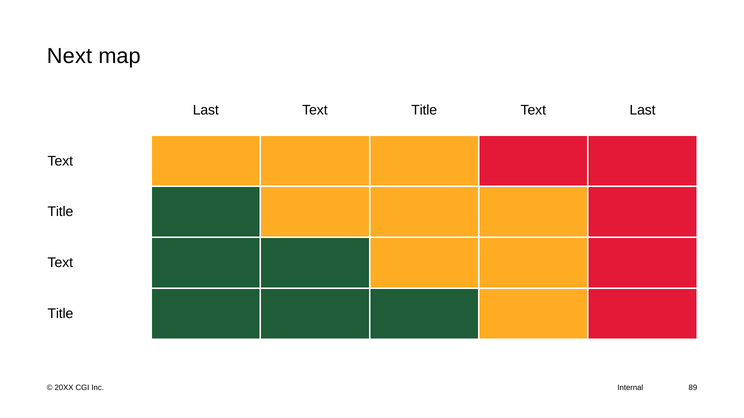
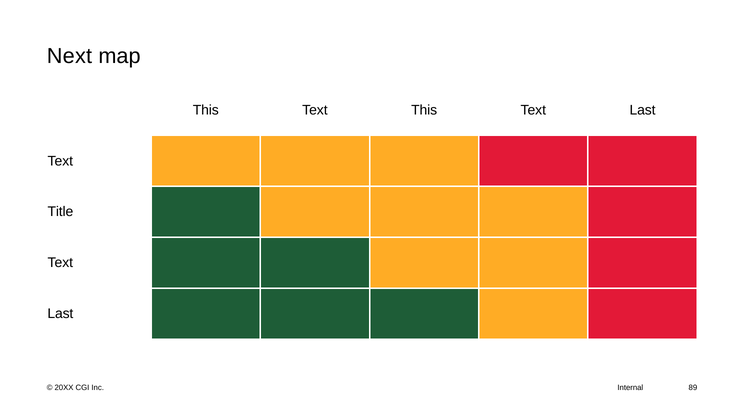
Last: Last -> This (206, 110)
Title: Title -> This (424, 110)
Title: Title -> Last (60, 314)
